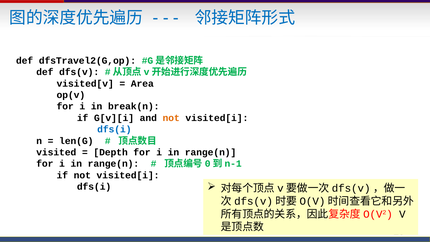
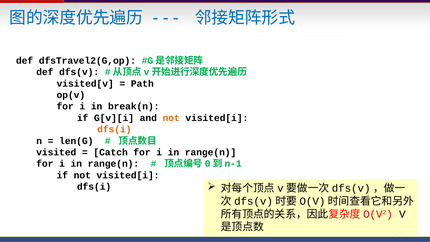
Area: Area -> Path (142, 83)
dfs(i colour: blue -> orange (114, 129)
Depth: Depth -> Catch (111, 152)
